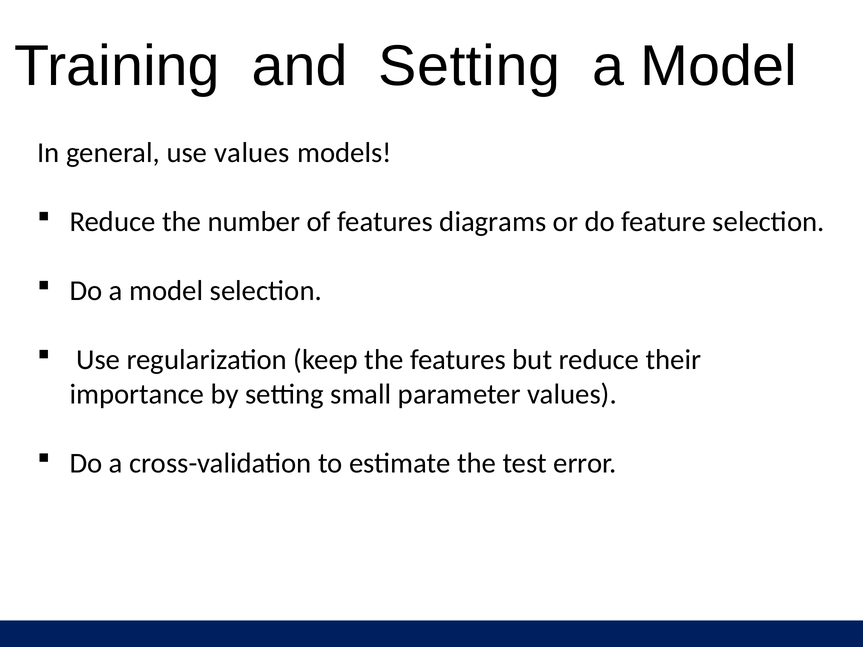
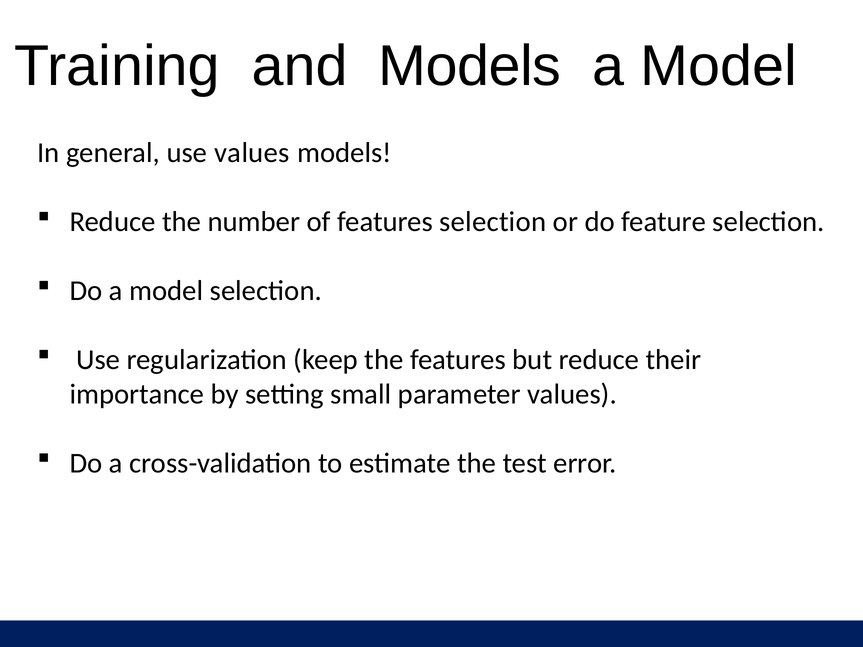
and Setting: Setting -> Models (470, 66)
features diagrams: diagrams -> selection (493, 222)
